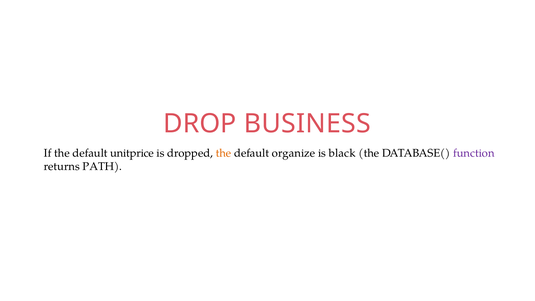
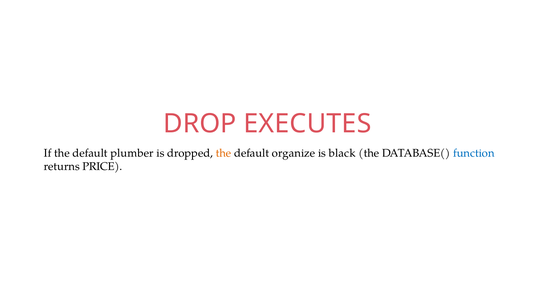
BUSINESS: BUSINESS -> EXECUTES (307, 124)
unitprice: unitprice -> plumber (132, 153)
function colour: purple -> blue (474, 153)
PATH: PATH -> PRICE (102, 167)
